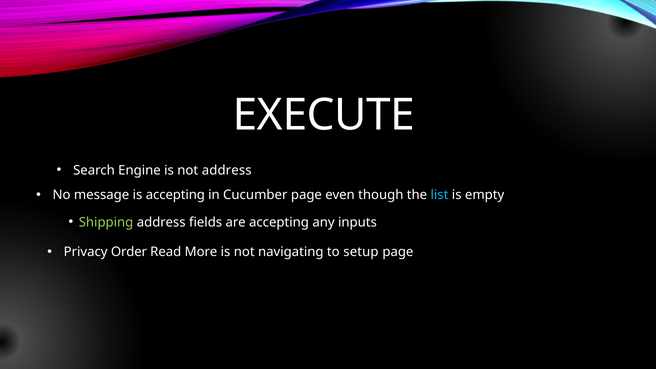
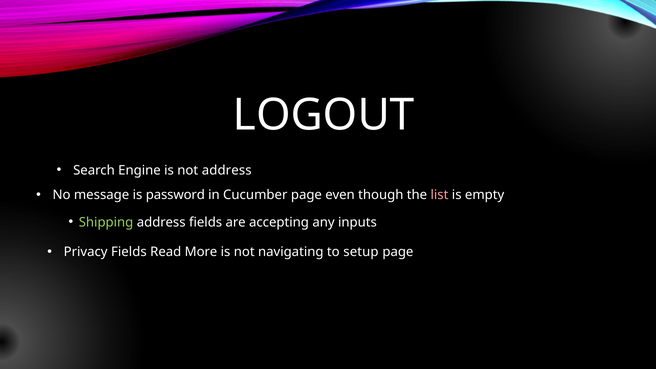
EXECUTE: EXECUTE -> LOGOUT (324, 115)
is accepting: accepting -> password (175, 195)
list colour: light blue -> pink (440, 195)
Privacy Order: Order -> Fields (129, 252)
